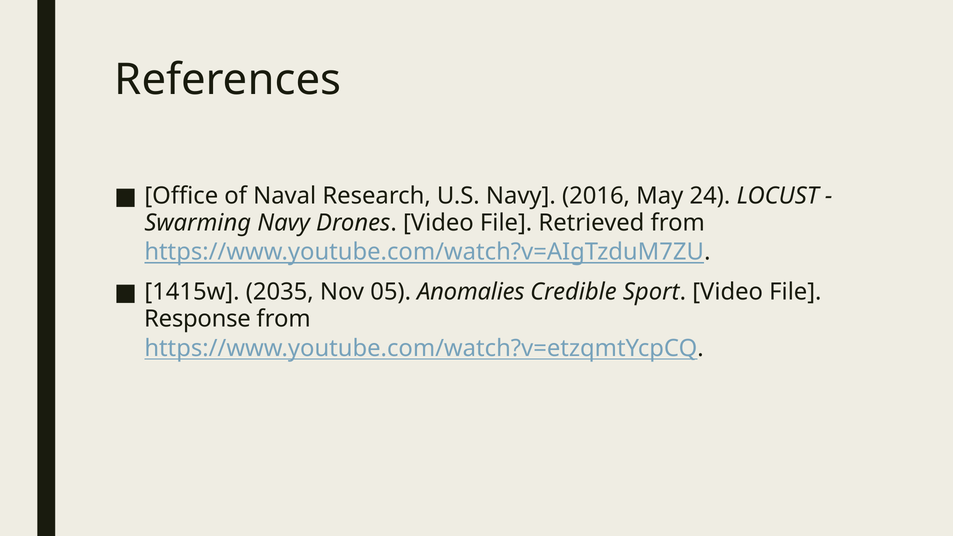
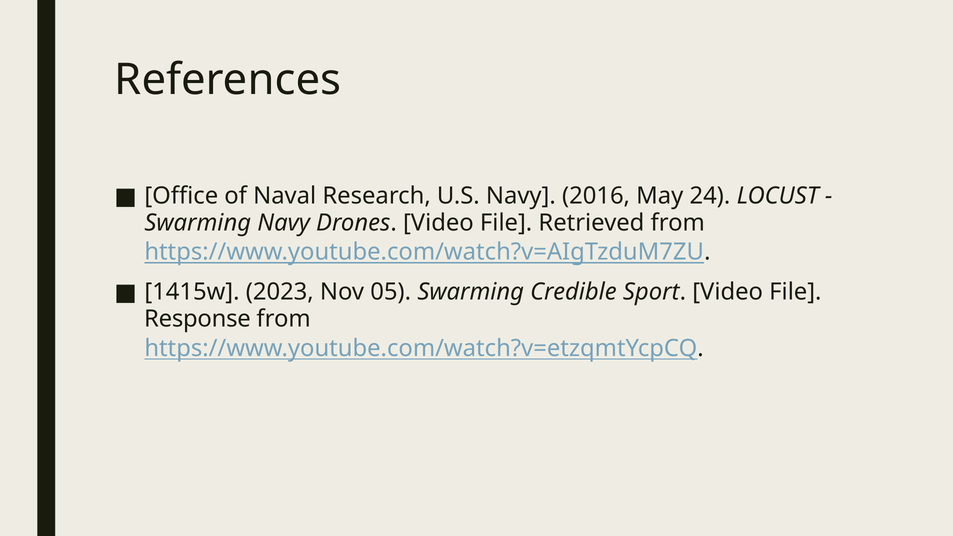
2035: 2035 -> 2023 (280, 292)
05 Anomalies: Anomalies -> Swarming (471, 292)
